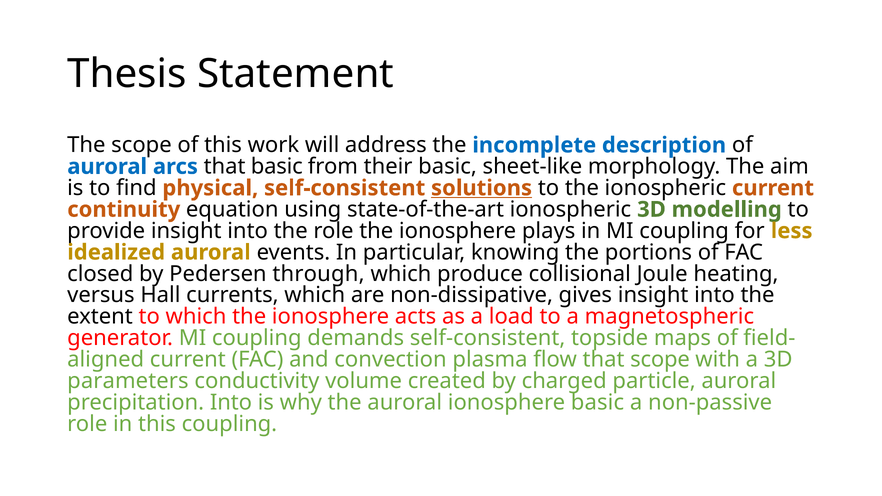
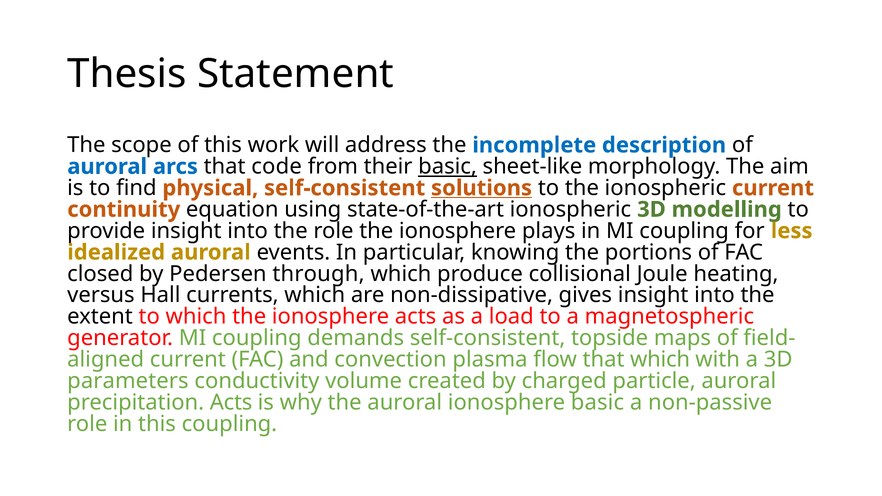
that basic: basic -> code (277, 167)
basic underline: none -> present (448, 167)
that scope: scope -> which (660, 360)
precipitation Into: Into -> Acts (231, 402)
